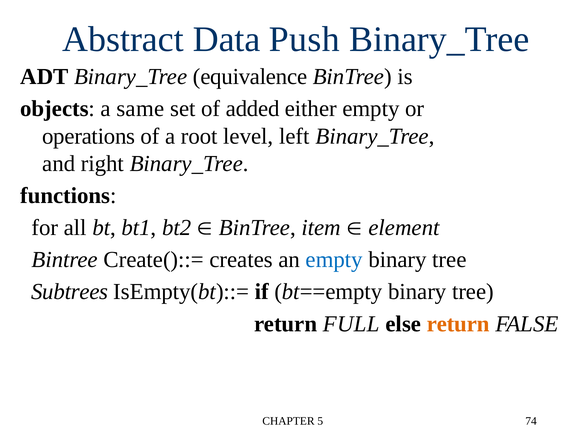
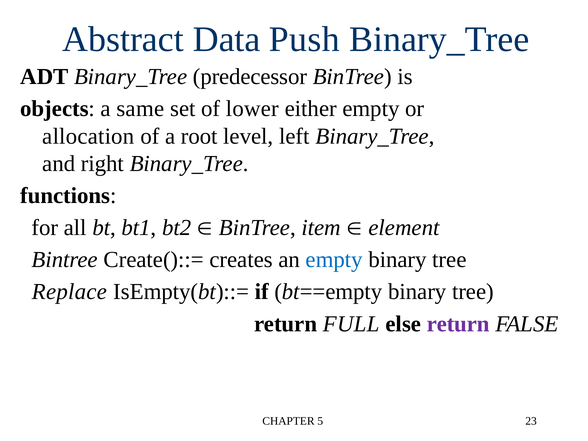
equivalence: equivalence -> predecessor (250, 77)
added: added -> lower (252, 109)
operations: operations -> allocation (88, 136)
Subtrees: Subtrees -> Replace (69, 292)
return colour: orange -> purple (458, 324)
74: 74 -> 23 (531, 421)
